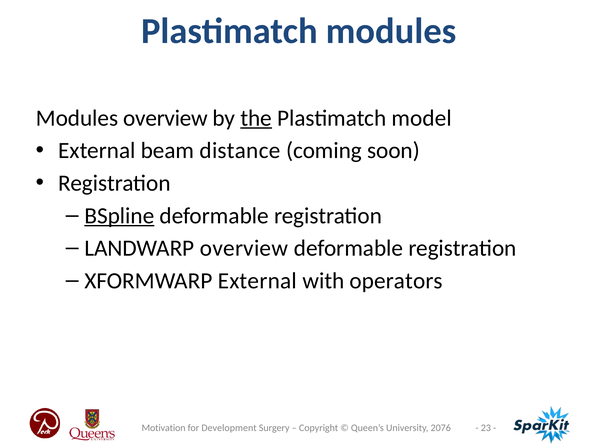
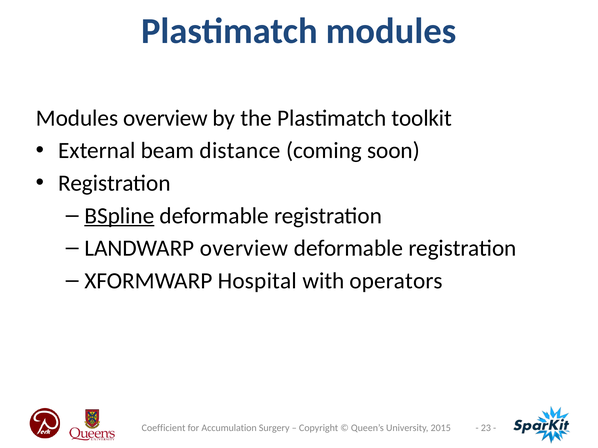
the underline: present -> none (256, 118)
model: model -> toolkit (422, 118)
XFORMWARP External: External -> Hospital (257, 281)
Motivation: Motivation -> Coefficient (164, 428)
Development: Development -> Accumulation (229, 428)
2076: 2076 -> 2015 (441, 428)
